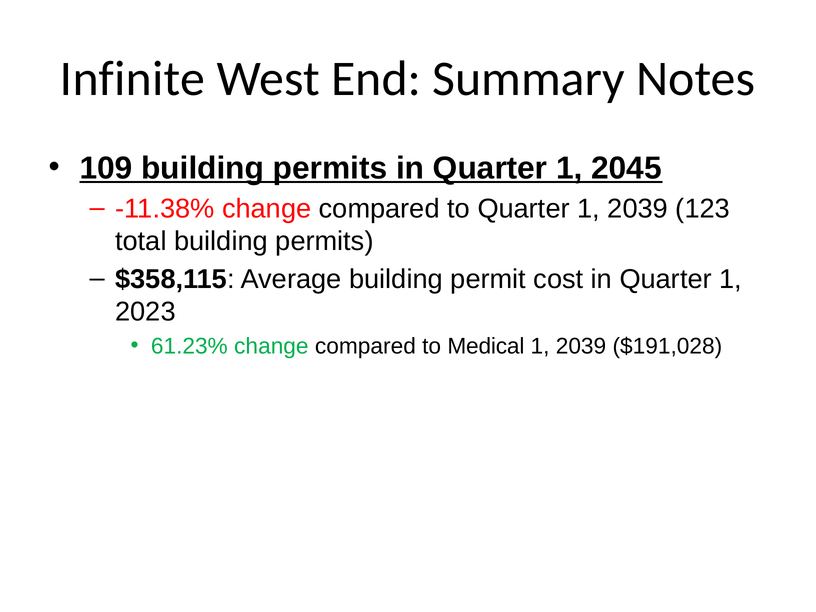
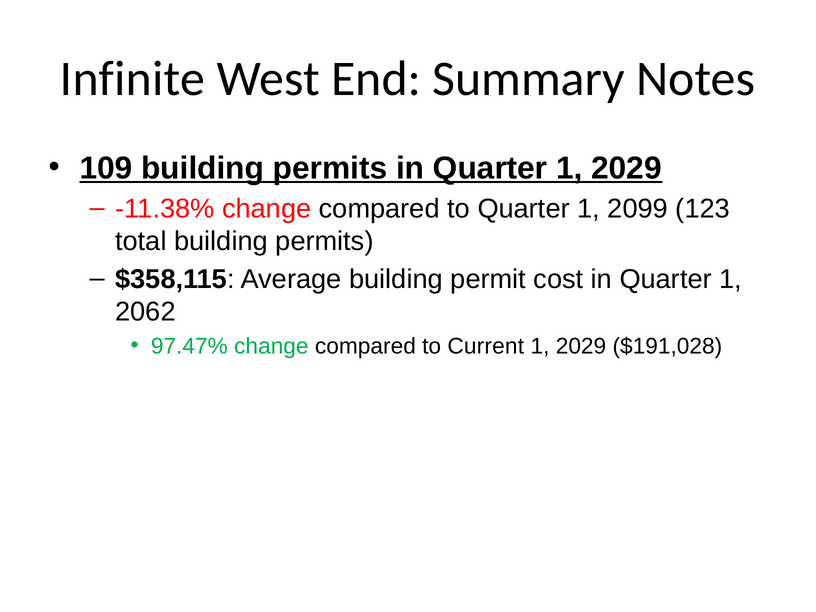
Quarter 1 2045: 2045 -> 2029 (626, 168)
Quarter 1 2039: 2039 -> 2099 (638, 209)
2023: 2023 -> 2062 (145, 312)
61.23%: 61.23% -> 97.47% (189, 346)
Medical: Medical -> Current (486, 346)
2039: 2039 -> 2029 (581, 346)
